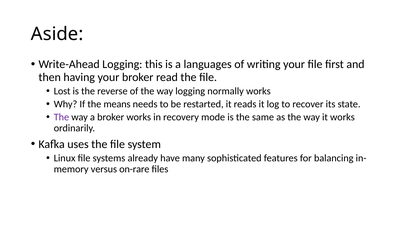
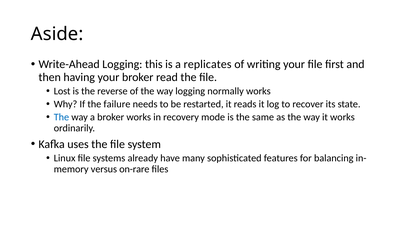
languages: languages -> replicates (208, 64)
means: means -> failure (117, 104)
The colour: purple -> blue (61, 117)
